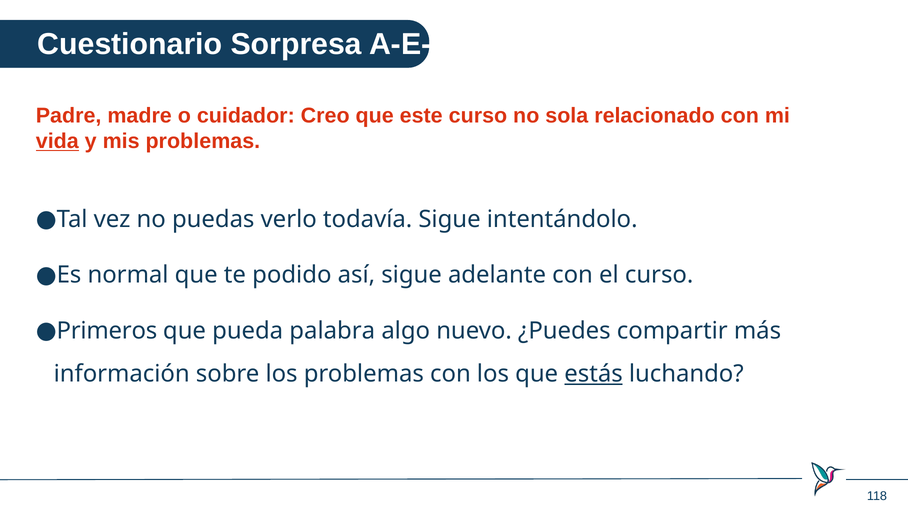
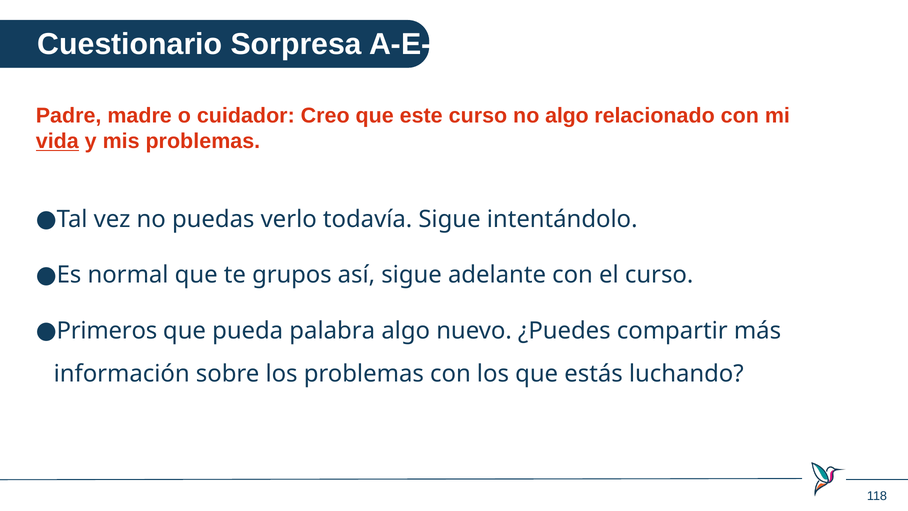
no sola: sola -> algo (567, 115)
podido: podido -> grupos (292, 275)
estás underline: present -> none (594, 374)
